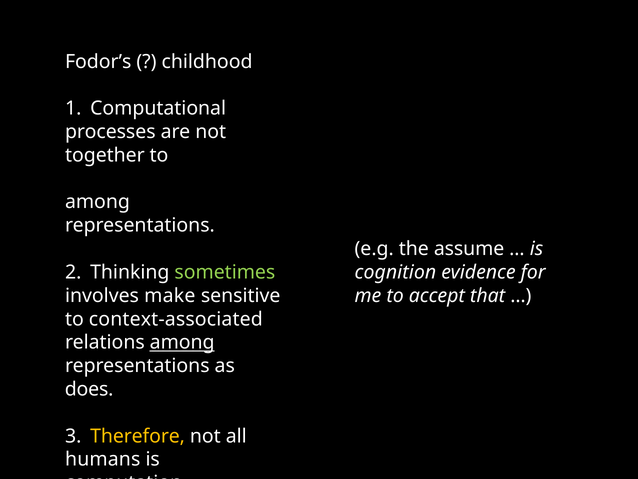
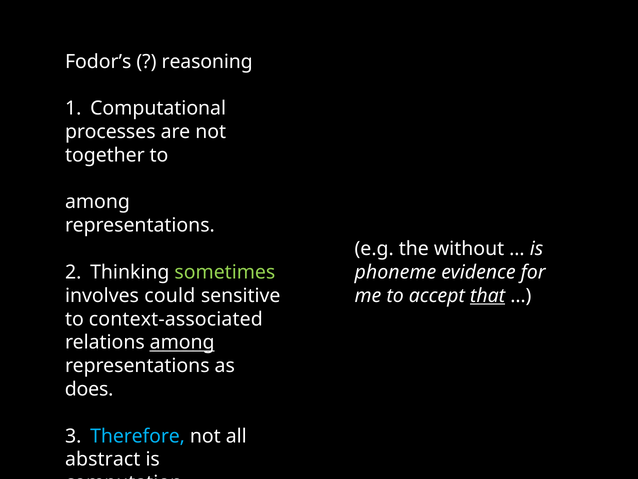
childhood: childhood -> reasoning (207, 62)
assume: assume -> without (469, 249)
cognition: cognition -> phoneme (395, 272)
make: make -> could (170, 295)
that underline: none -> present (488, 295)
Therefore colour: yellow -> light blue (138, 436)
humans: humans -> abstract (103, 459)
